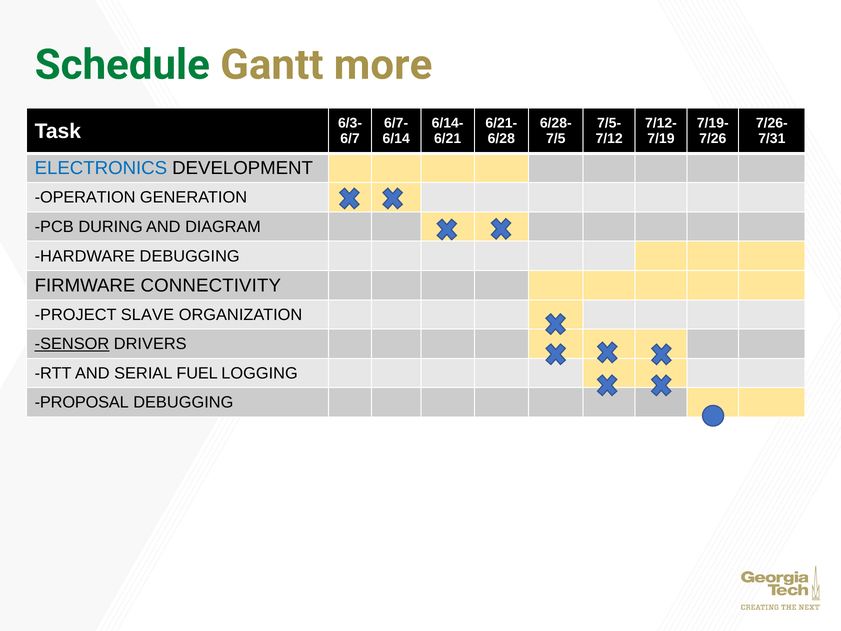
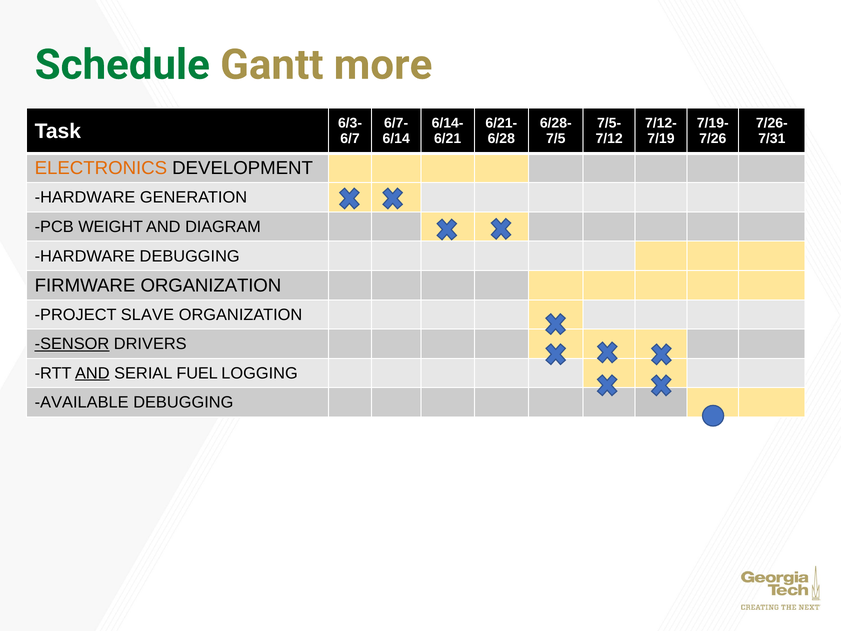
ELECTRONICS colour: blue -> orange (101, 168)
OPERATION: OPERATION -> HARDWARE (85, 197)
DURING: DURING -> WEIGHT (111, 227)
FIRMWARE CONNECTIVITY: CONNECTIVITY -> ORGANIZATION (211, 285)
AND underline: none -> present (92, 373)
PROPOSAL: PROPOSAL -> AVAILABLE (82, 402)
